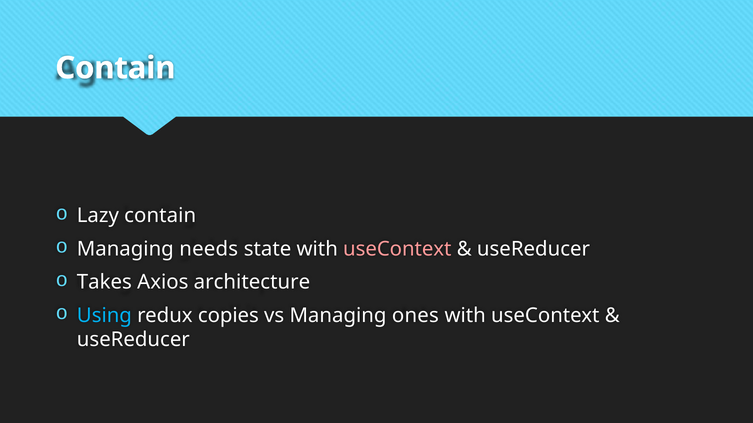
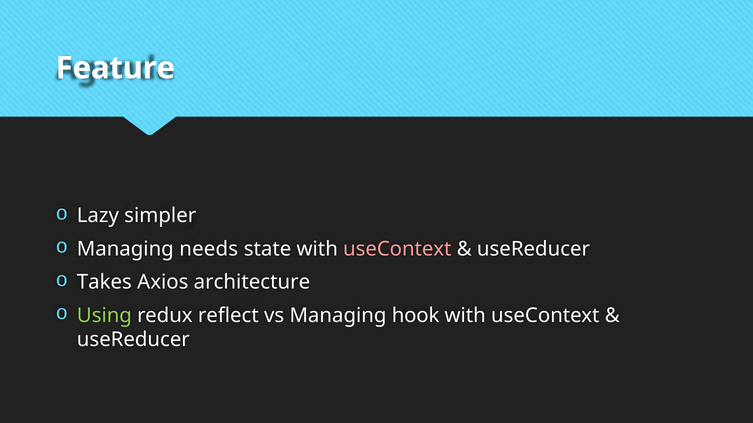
Contain: Contain -> Feature (115, 68)
Lazy contain: contain -> simpler (160, 216)
Using colour: light blue -> light green (104, 316)
copies: copies -> reflect (228, 316)
ones: ones -> hook (416, 316)
